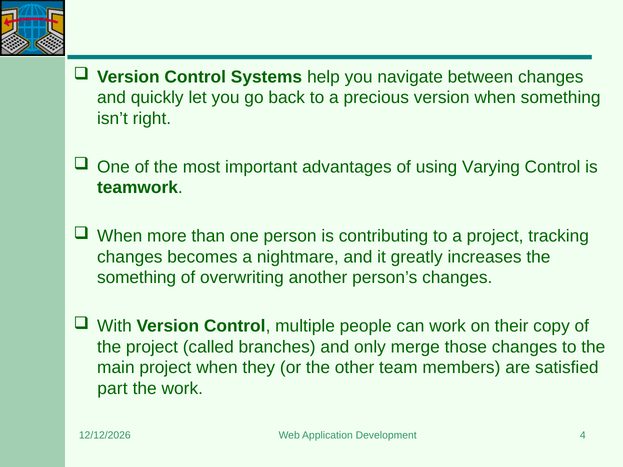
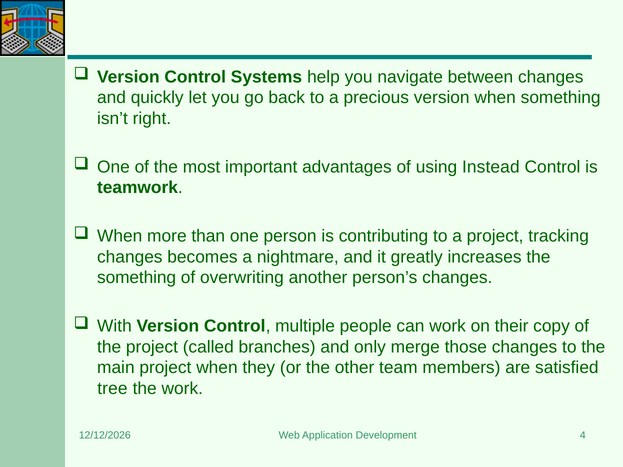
Varying: Varying -> Instead (491, 167)
part: part -> tree (112, 389)
